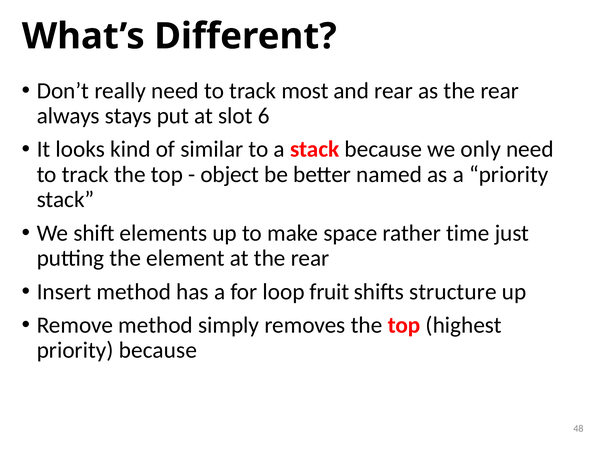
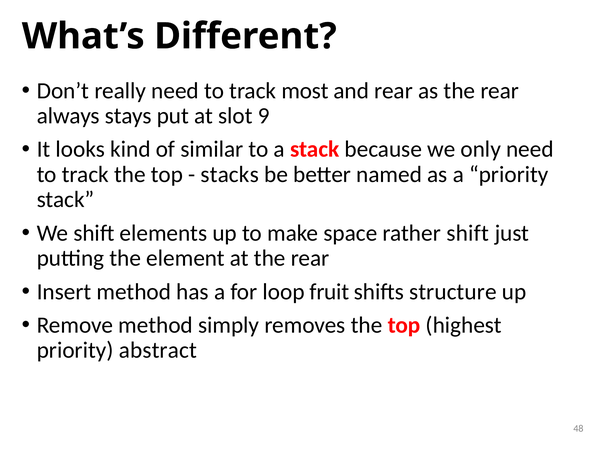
6: 6 -> 9 (264, 116)
object: object -> stacks (230, 175)
rather time: time -> shift (468, 233)
priority because: because -> abstract (158, 351)
